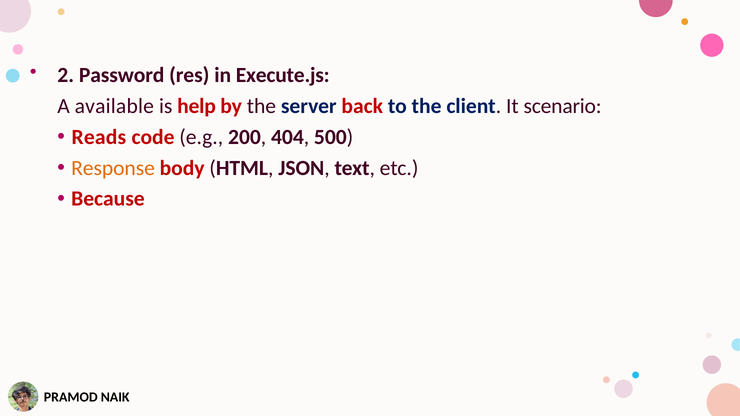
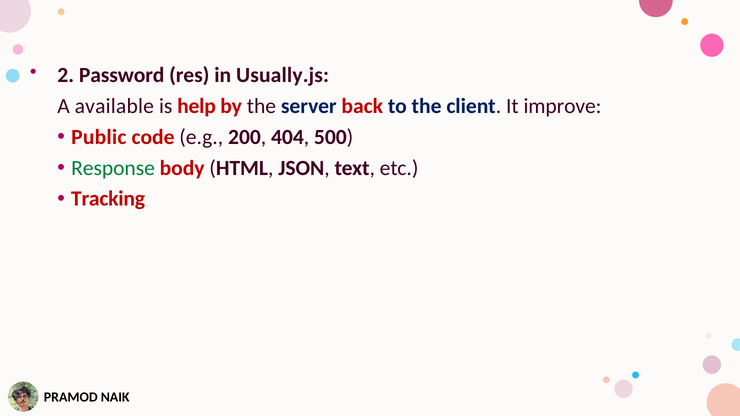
Execute.js: Execute.js -> Usually.js (283, 75)
scenario: scenario -> improve (562, 106)
Reads: Reads -> Public (99, 137)
Response colour: orange -> green (113, 168)
Because: Because -> Tracking (108, 199)
